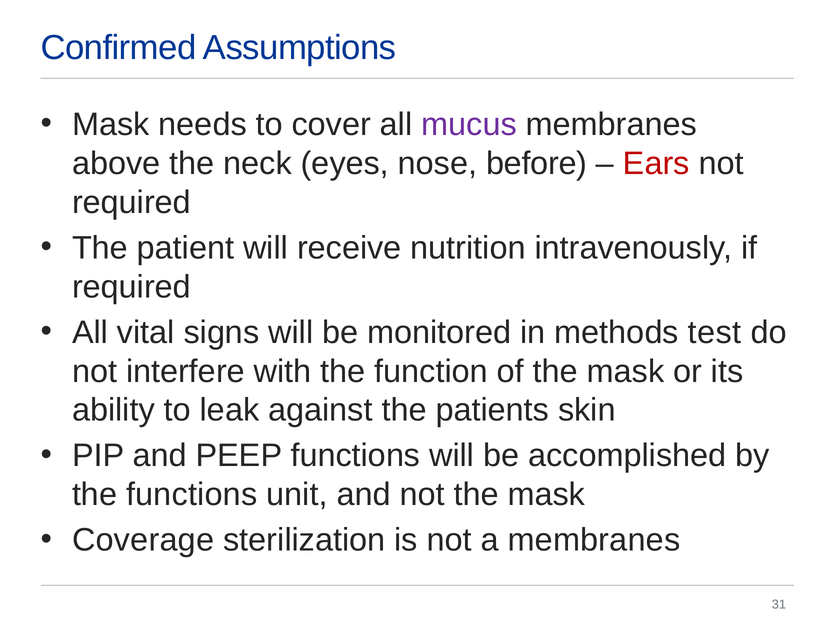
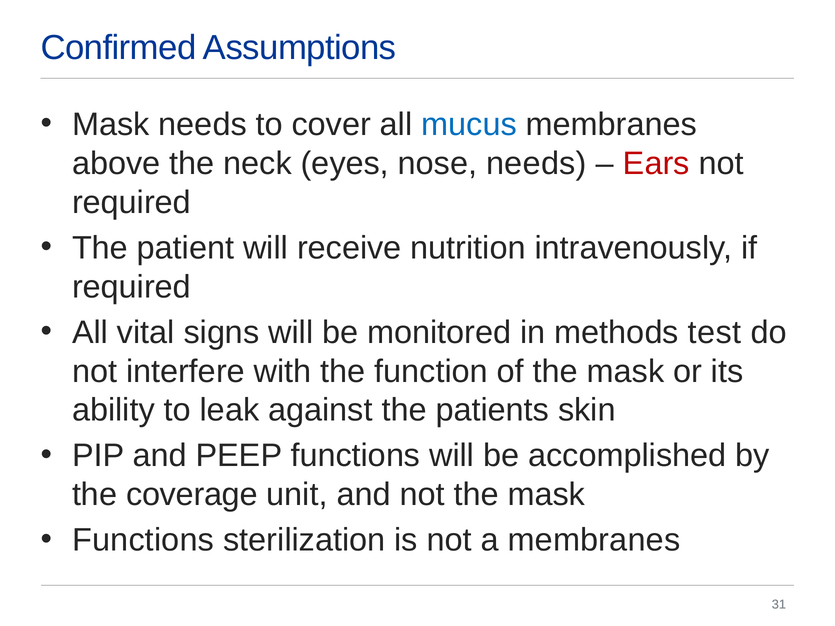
mucus colour: purple -> blue (469, 124)
nose before: before -> needs (536, 163)
the functions: functions -> coverage (192, 495)
Coverage: Coverage -> Functions (143, 540)
